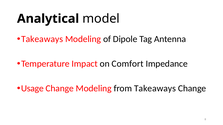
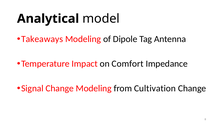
Usage: Usage -> Signal (32, 89)
from Takeaways: Takeaways -> Cultivation (155, 89)
